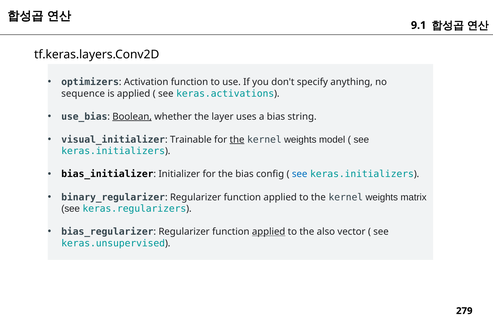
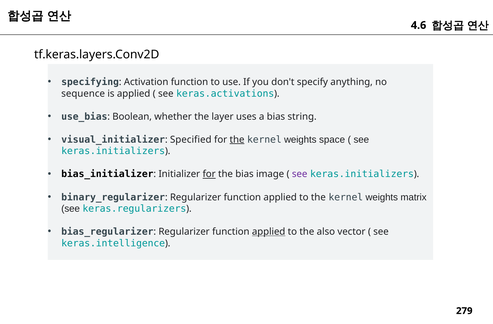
9.1: 9.1 -> 4.6 (419, 25)
optimizers: optimizers -> specifying (90, 82)
Boolean underline: present -> none (132, 117)
Trainable: Trainable -> Specified (191, 140)
model: model -> space (332, 140)
for underline: none -> present (209, 174)
config: config -> image (270, 174)
see colour: blue -> purple (300, 174)
keras.unsupervised: keras.unsupervised -> keras.intelligence (113, 243)
